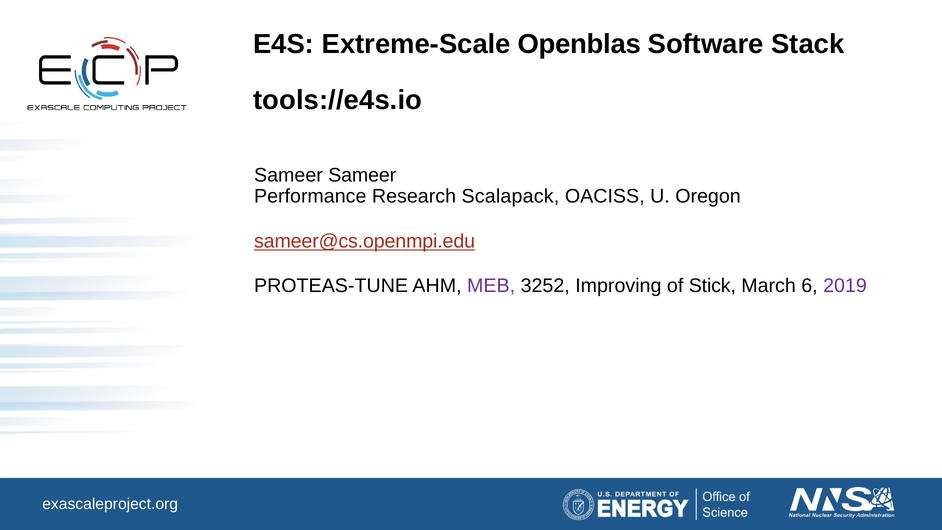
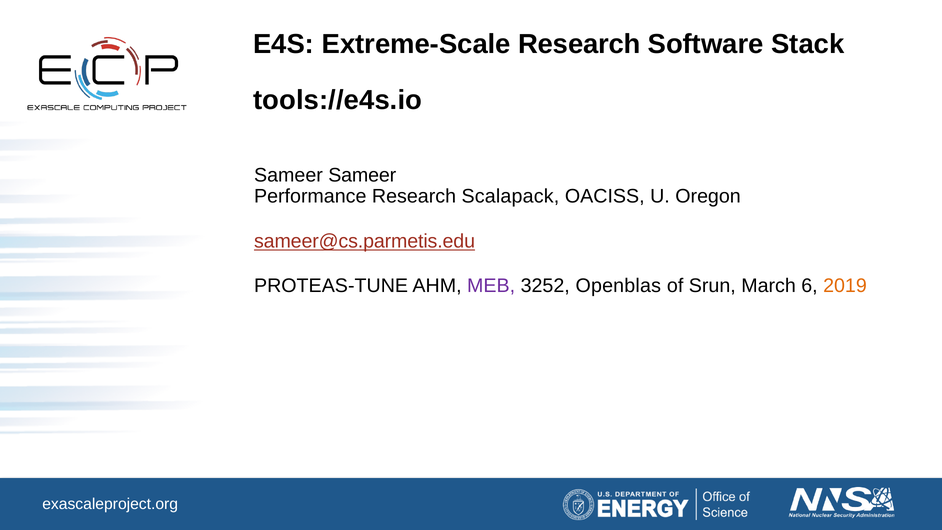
Extreme-Scale Openblas: Openblas -> Research (579, 44)
sameer@cs.openmpi.edu: sameer@cs.openmpi.edu -> sameer@cs.parmetis.edu (365, 241)
Improving: Improving -> Openblas (618, 286)
Stick: Stick -> Srun (712, 286)
2019 colour: purple -> orange (845, 286)
